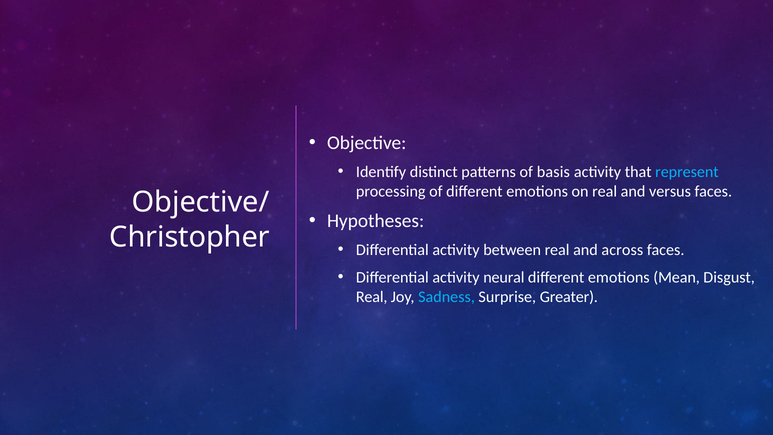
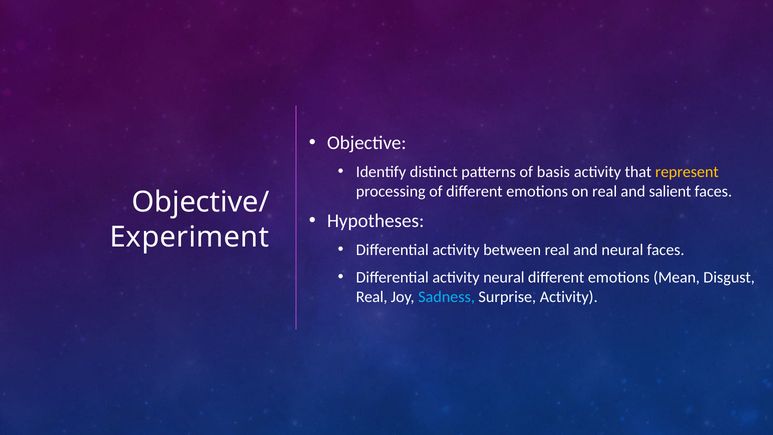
represent colour: light blue -> yellow (687, 172)
versus: versus -> salient (670, 191)
Christopher: Christopher -> Experiment (189, 237)
and across: across -> neural (622, 250)
Surprise Greater: Greater -> Activity (569, 297)
